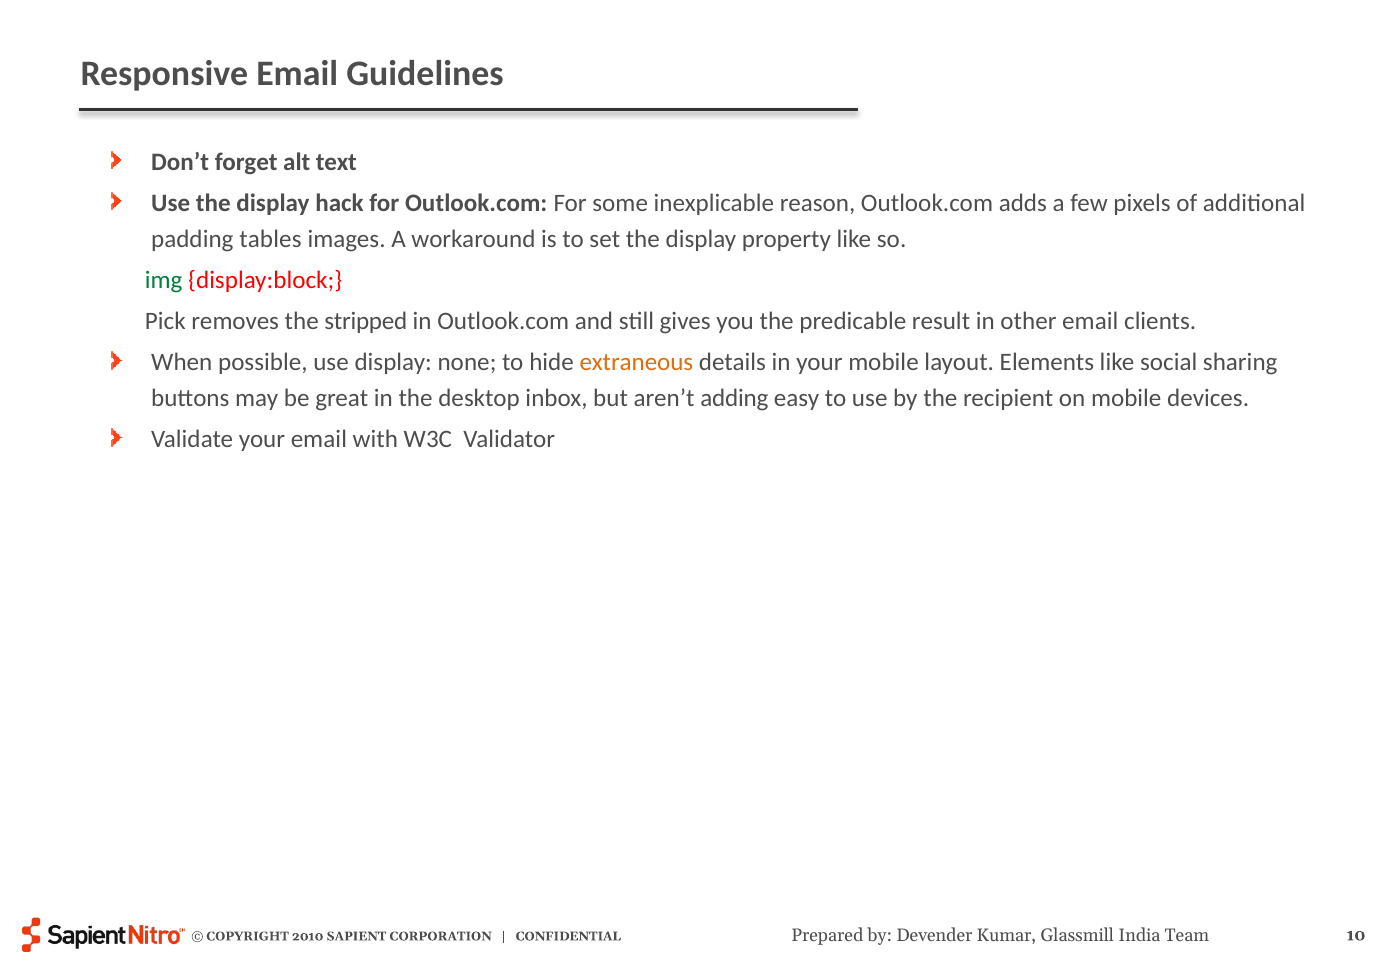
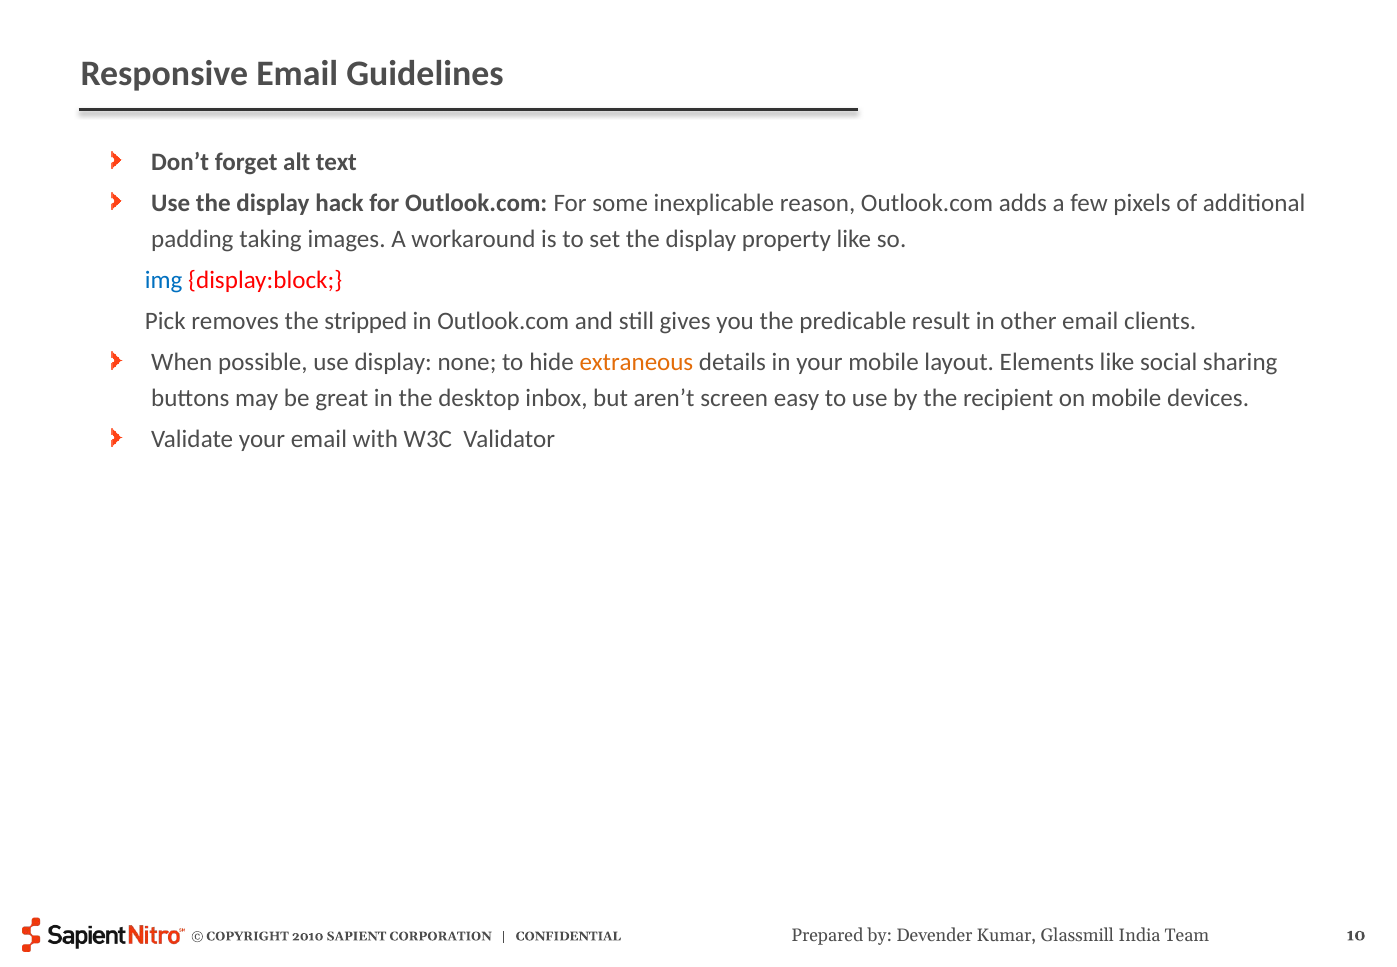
tables: tables -> taking (271, 239)
img colour: green -> blue (164, 280)
adding: adding -> screen (734, 398)
